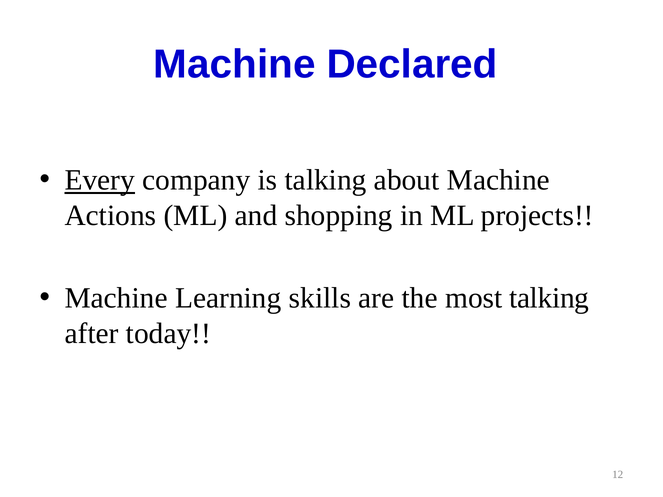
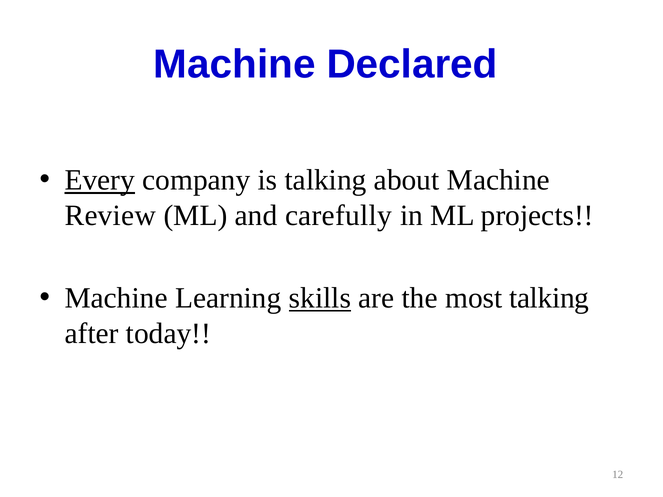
Actions: Actions -> Review (110, 216)
shopping: shopping -> carefully (339, 216)
skills underline: none -> present (320, 298)
